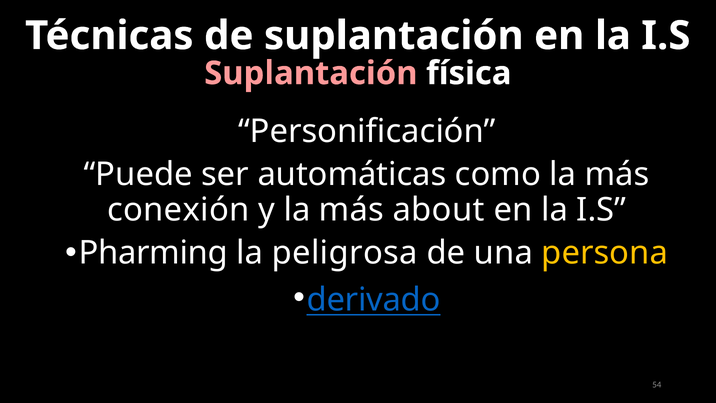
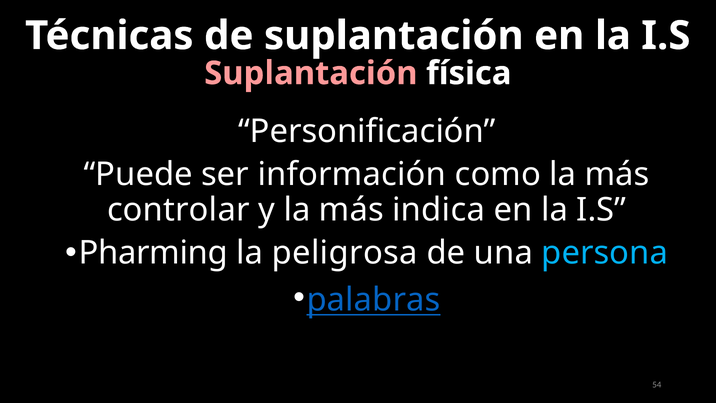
automáticas: automáticas -> información (352, 174)
conexión: conexión -> controlar (178, 210)
about: about -> indica (439, 210)
persona colour: yellow -> light blue (605, 253)
derivado: derivado -> palabras (374, 300)
